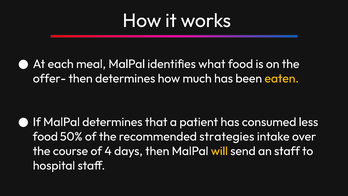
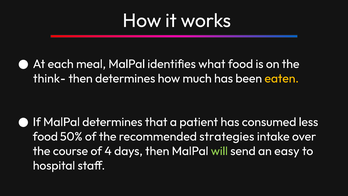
offer-: offer- -> think- (49, 78)
will colour: yellow -> light green (219, 151)
an staff: staff -> easy (287, 151)
